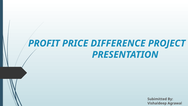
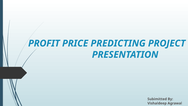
DIFFERENCE: DIFFERENCE -> PREDICTING (118, 43)
